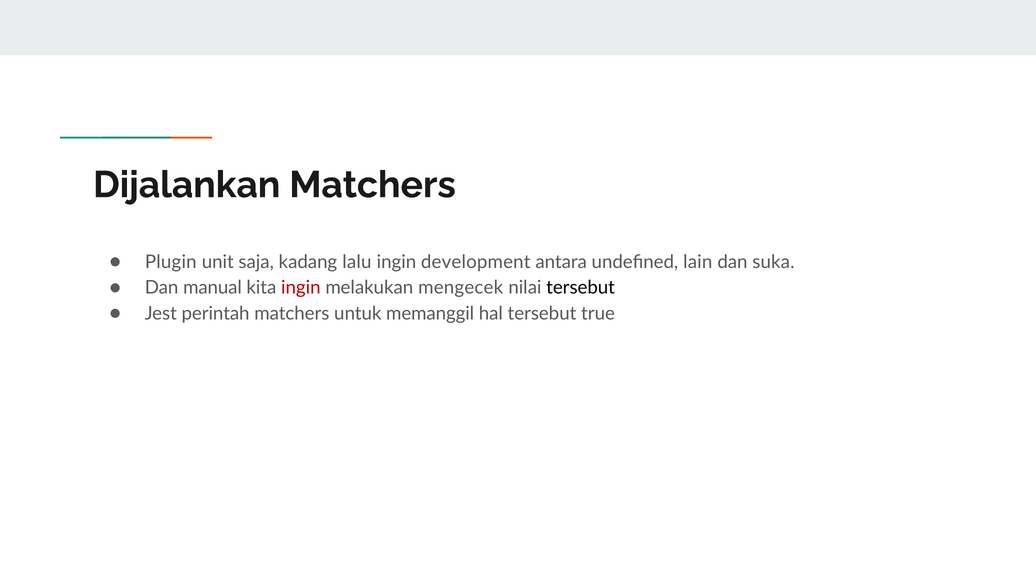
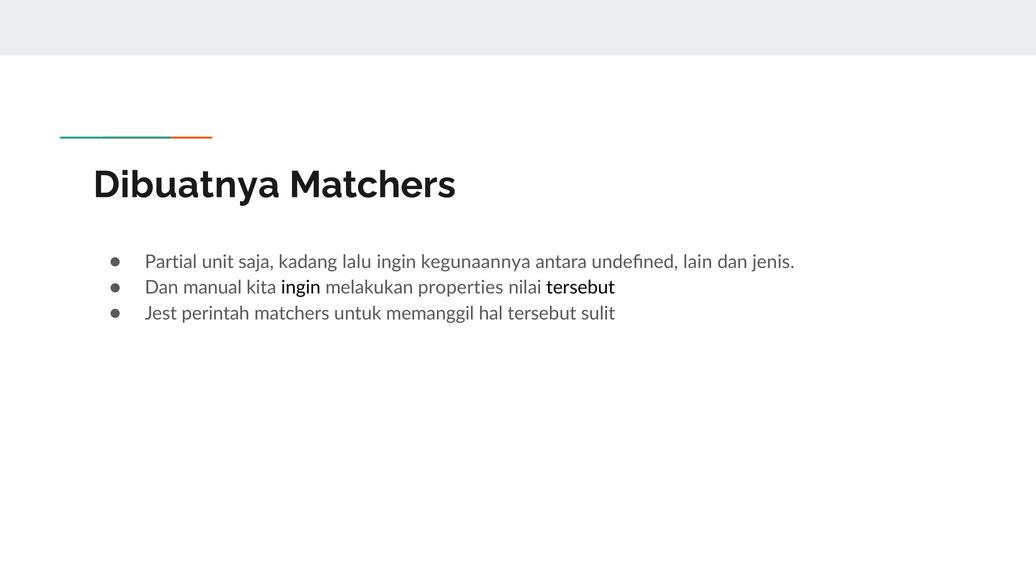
Dijalankan: Dijalankan -> Dibuatnya (186, 185)
Plugin: Plugin -> Partial (171, 262)
development: development -> kegunaannya (476, 262)
suka: suka -> jenis (773, 262)
ingin colour: red -> black (301, 288)
mengecek: mengecek -> properties (461, 288)
true: true -> sulit (598, 313)
